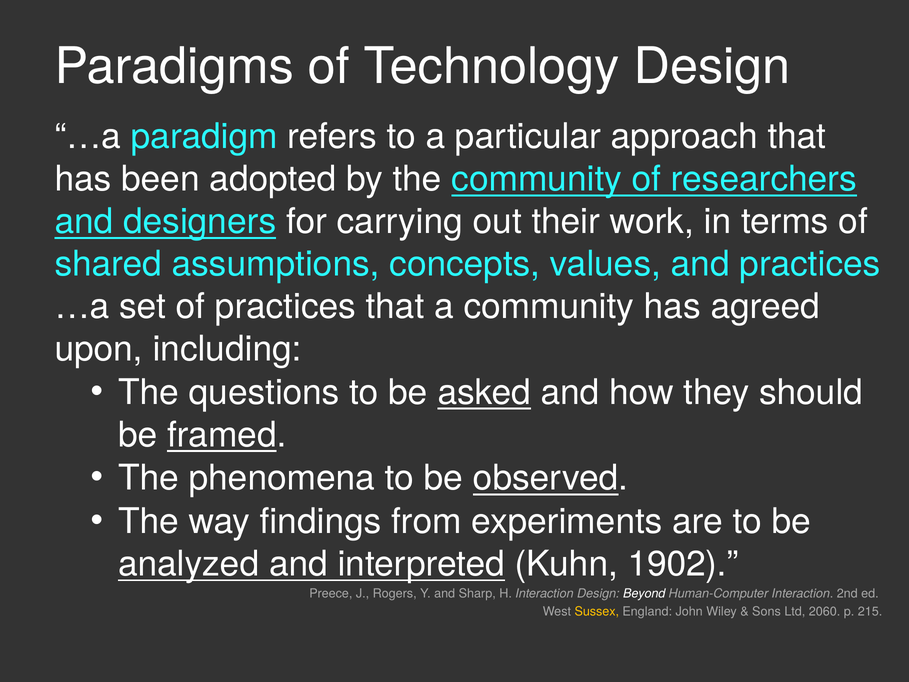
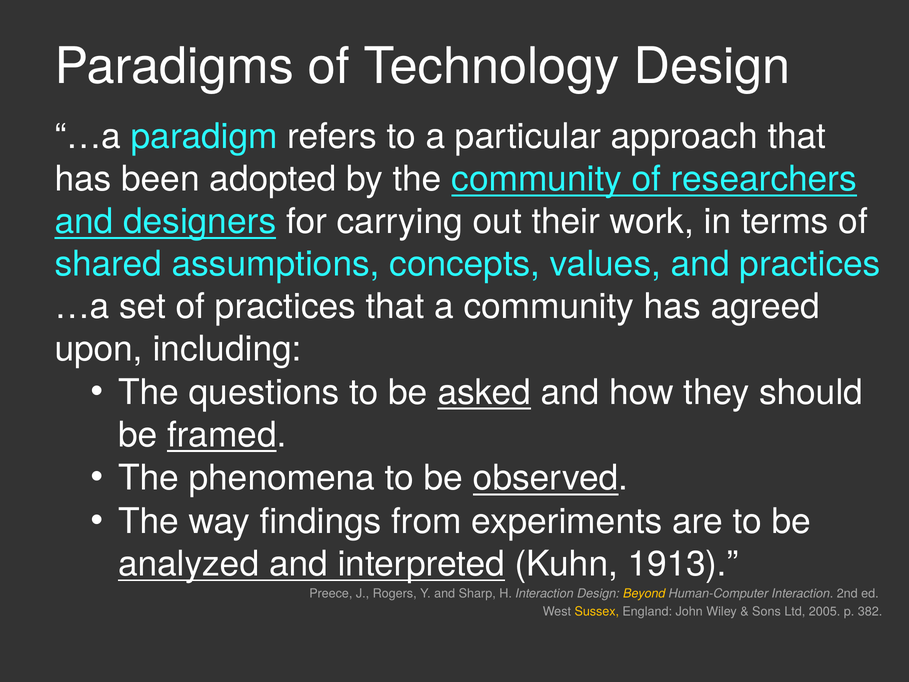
1902: 1902 -> 1913 (683, 564)
Beyond colour: white -> yellow (644, 594)
2060: 2060 -> 2005 (825, 611)
215: 215 -> 382 (870, 611)
